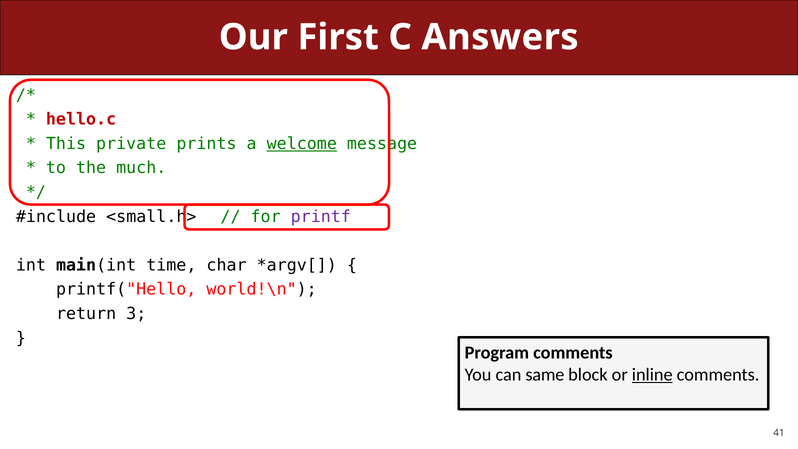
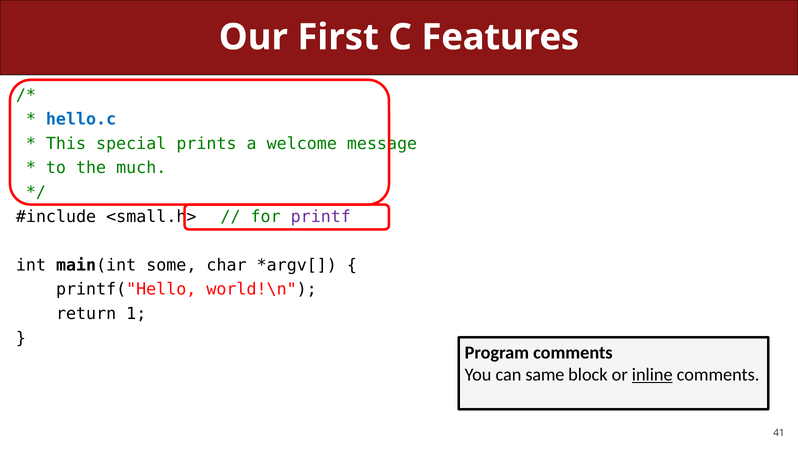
Answers: Answers -> Features (500, 37)
hello.c colour: red -> blue (81, 119)
private: private -> special (131, 144)
welcome underline: present -> none (302, 144)
time: time -> some (171, 265)
3: 3 -> 1 (136, 314)
